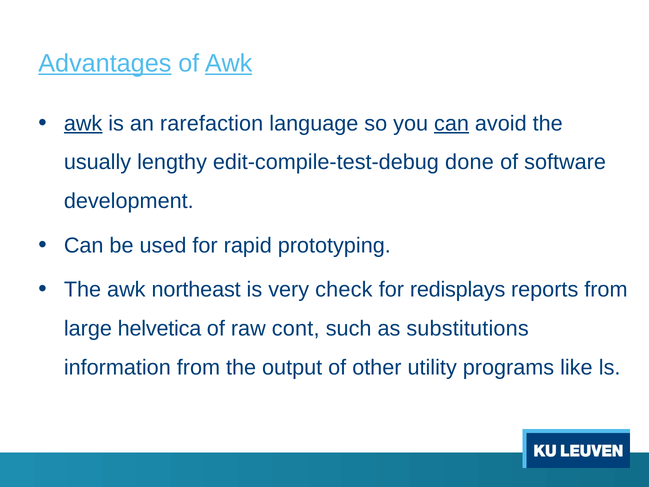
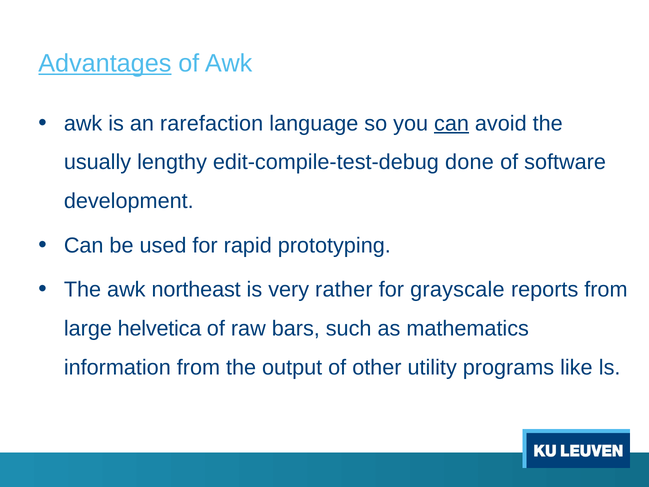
Awk underline: present -> none (229, 63)
awk underline: present -> none (83, 123)
check: check -> rather (344, 290)
redisplays: redisplays -> grayscale (457, 290)
cont: cont -> bars (296, 328)
substitutions: substitutions -> mathematics (468, 328)
